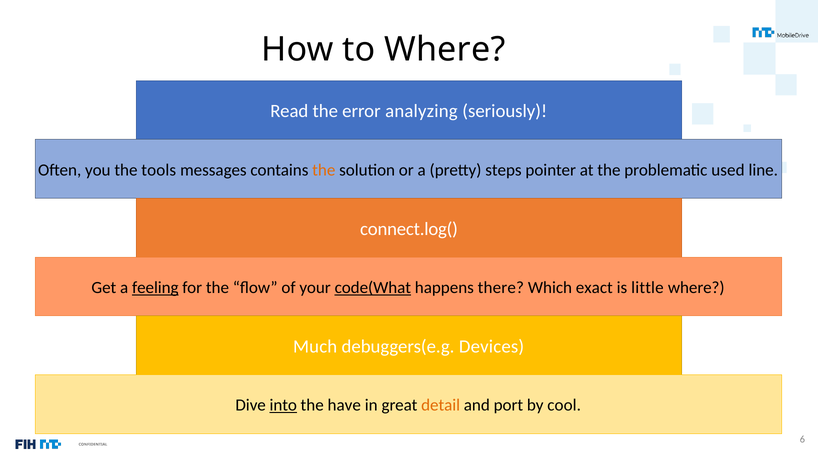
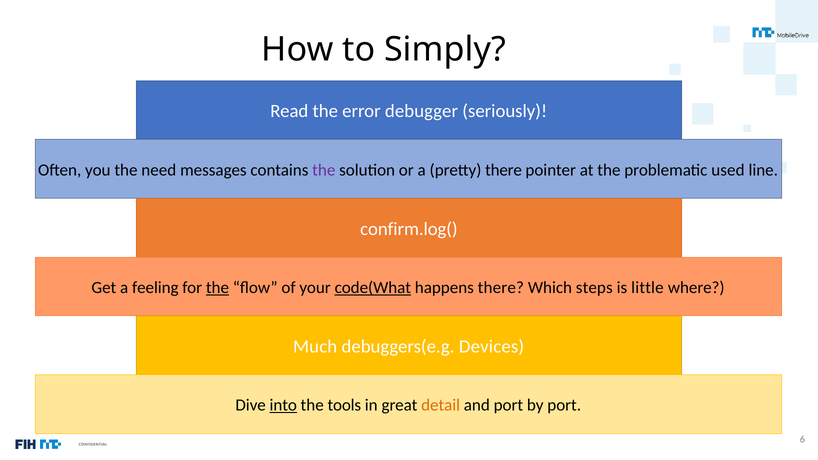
to Where: Where -> Simply (445, 50)
analyzing: analyzing -> debugger (421, 111)
tools: tools -> need (159, 170)
the colour: orange -> purple (324, 170)
pretty steps: steps -> there (504, 170)
connect.log(: connect.log( -> confirm.log( (409, 229)
feeling underline: present -> none (155, 288)
the underline: none -> present (217, 288)
exact: exact -> steps (594, 288)
have: have -> tools (344, 405)
by cool: cool -> port (564, 405)
